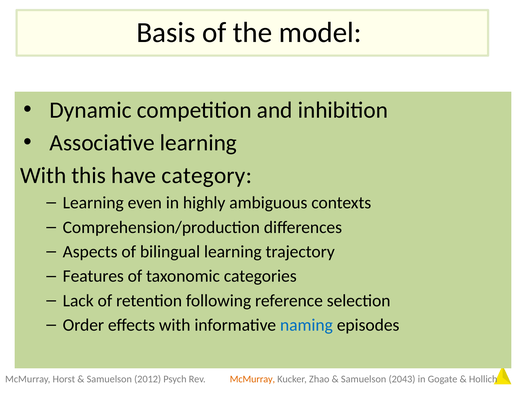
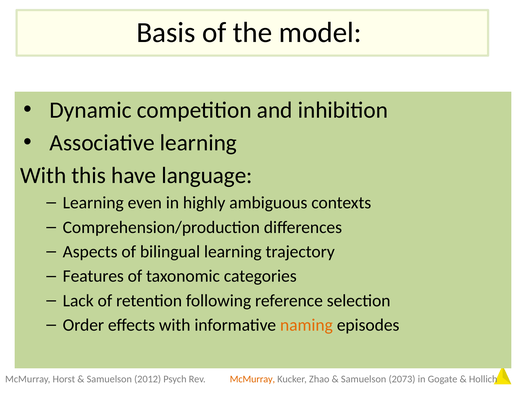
category: category -> language (207, 175)
naming colour: blue -> orange (306, 325)
2043: 2043 -> 2073 (402, 379)
